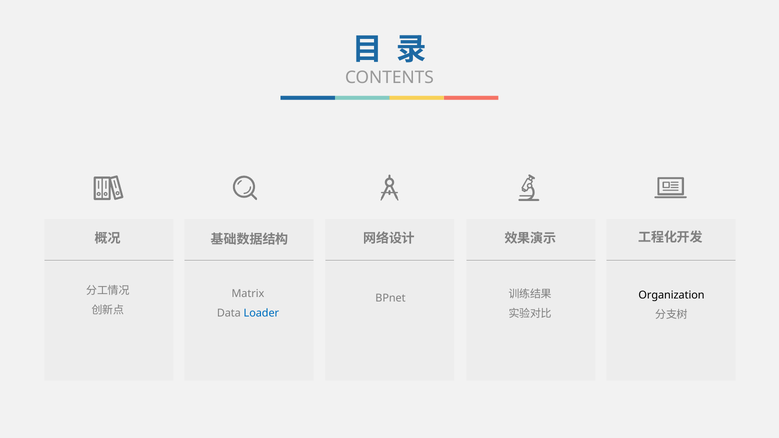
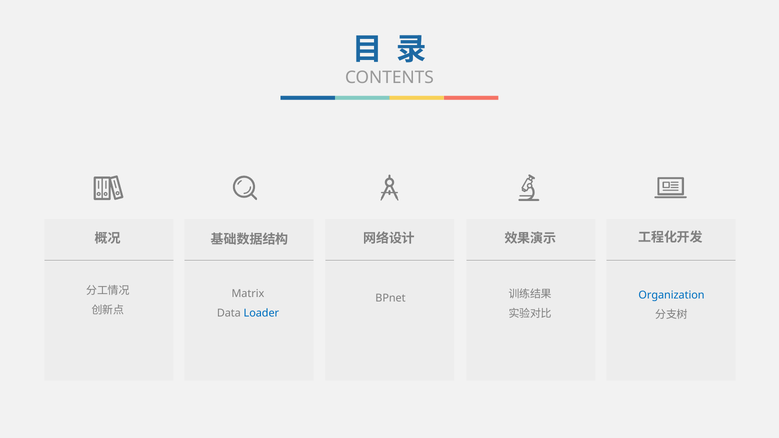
Organization colour: black -> blue (672, 295)
